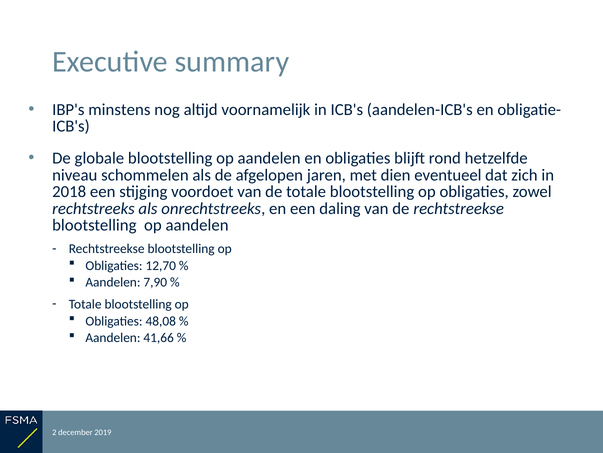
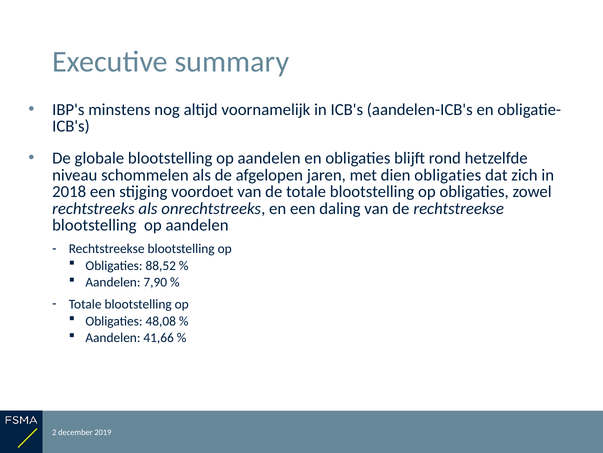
dien eventueel: eventueel -> obligaties (448, 175)
12,70: 12,70 -> 88,52 (161, 265)
